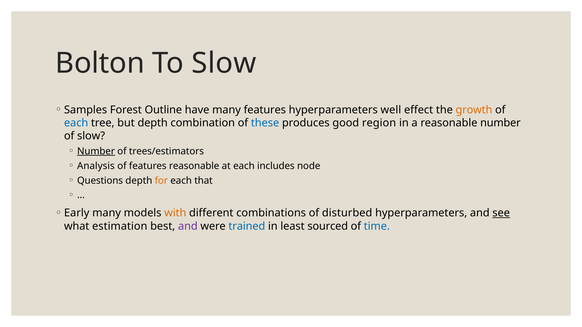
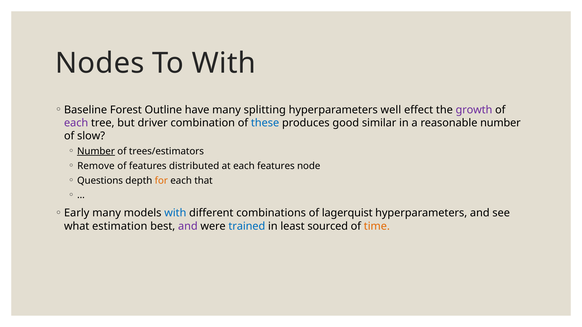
Bolton: Bolton -> Nodes (100, 63)
To Slow: Slow -> With (224, 63)
Samples: Samples -> Baseline (86, 110)
many features: features -> splitting (265, 110)
growth colour: orange -> purple (474, 110)
each colour: blue -> purple (76, 123)
but depth: depth -> driver (153, 123)
region: region -> similar (379, 123)
Analysis: Analysis -> Remove (96, 166)
features reasonable: reasonable -> distributed (194, 166)
each includes: includes -> features (276, 166)
with colour: orange -> blue (175, 213)
disturbed: disturbed -> lagerquist (347, 213)
see underline: present -> none (501, 213)
time colour: blue -> orange (377, 226)
